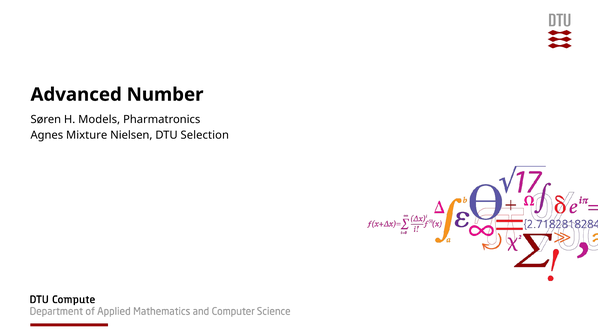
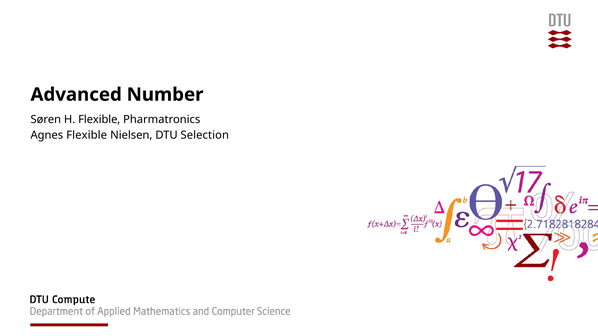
H Models: Models -> Flexible (99, 120)
Agnes Mixture: Mixture -> Flexible (87, 135)
